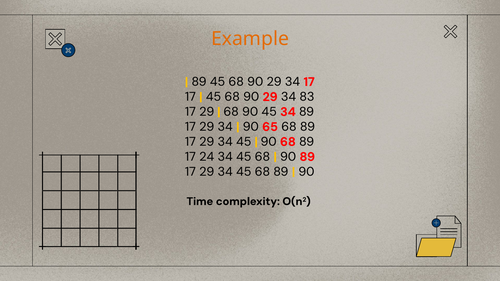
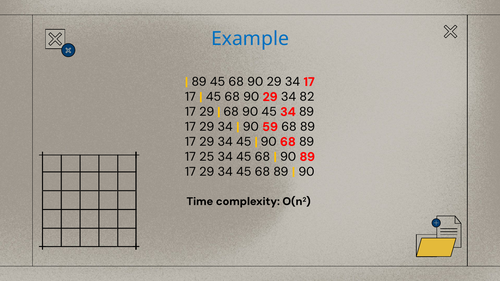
Example colour: orange -> blue (250, 39)
83: 83 -> 82 (307, 97)
65: 65 -> 59 (270, 127)
24: 24 -> 25 (207, 157)
